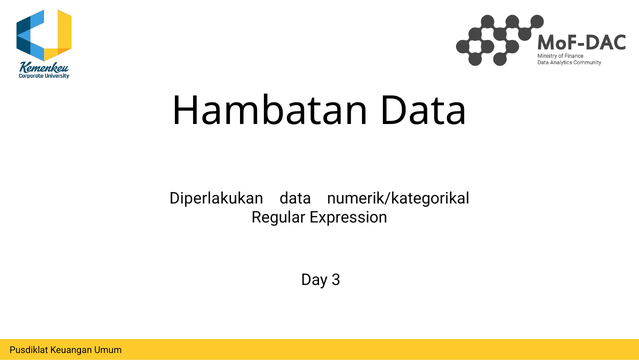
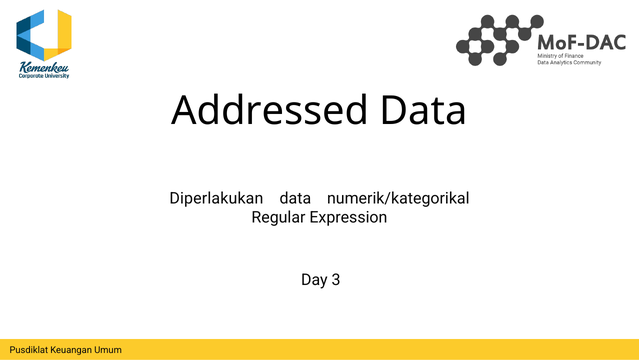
Hambatan: Hambatan -> Addressed (270, 111)
